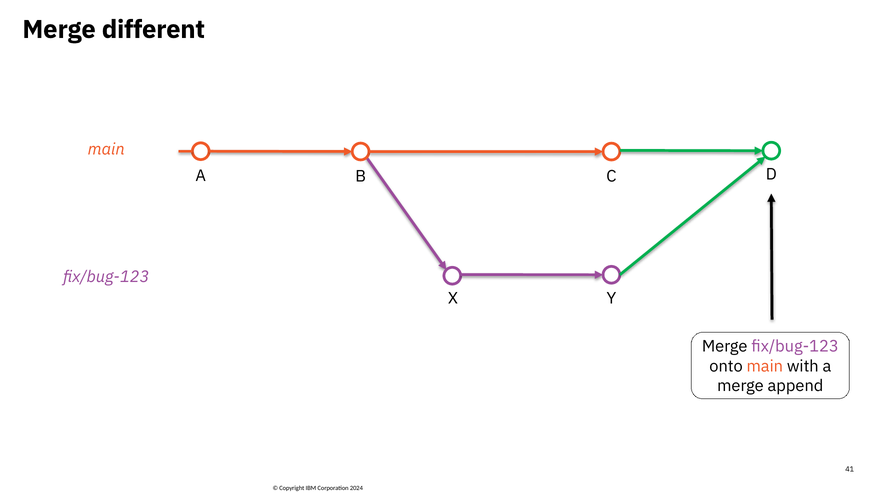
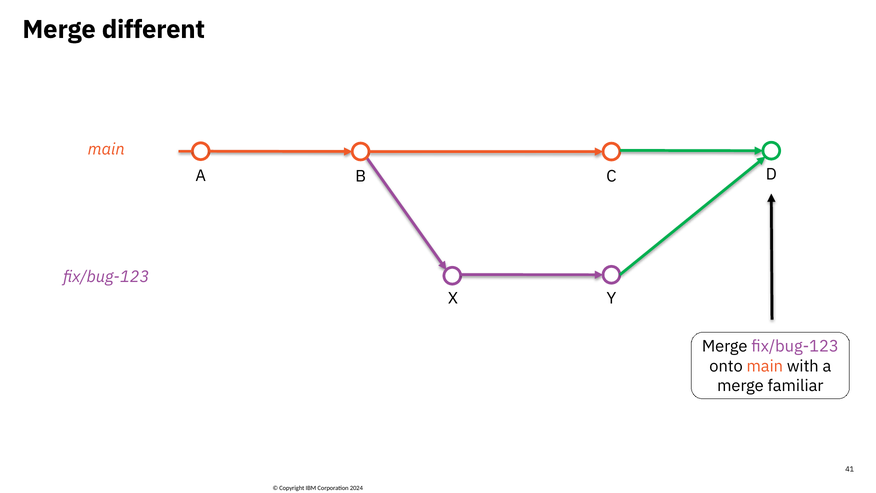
append: append -> familiar (795, 386)
